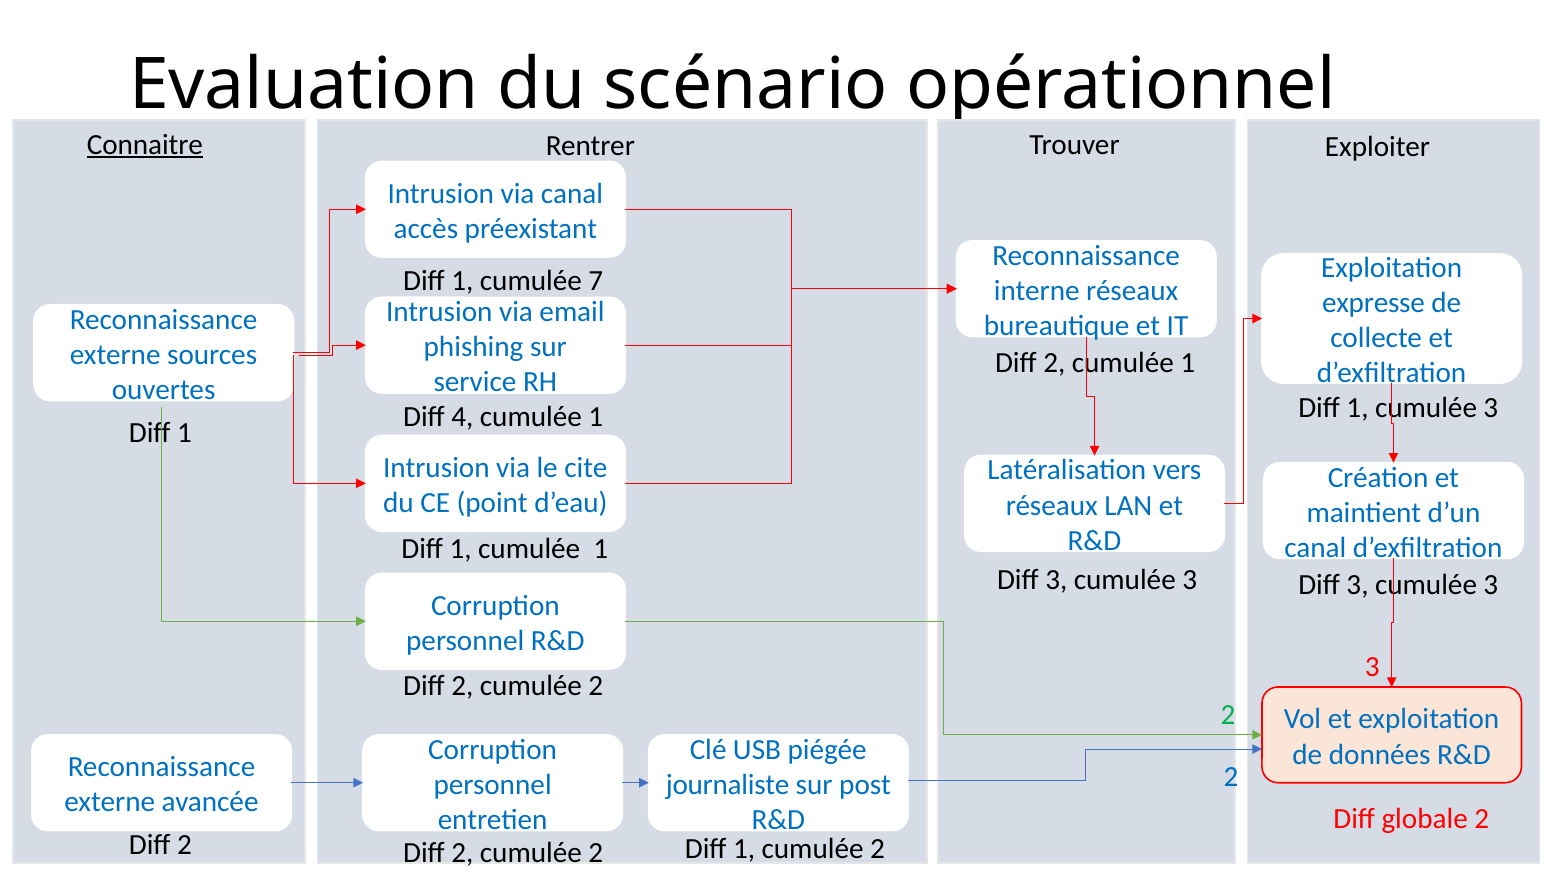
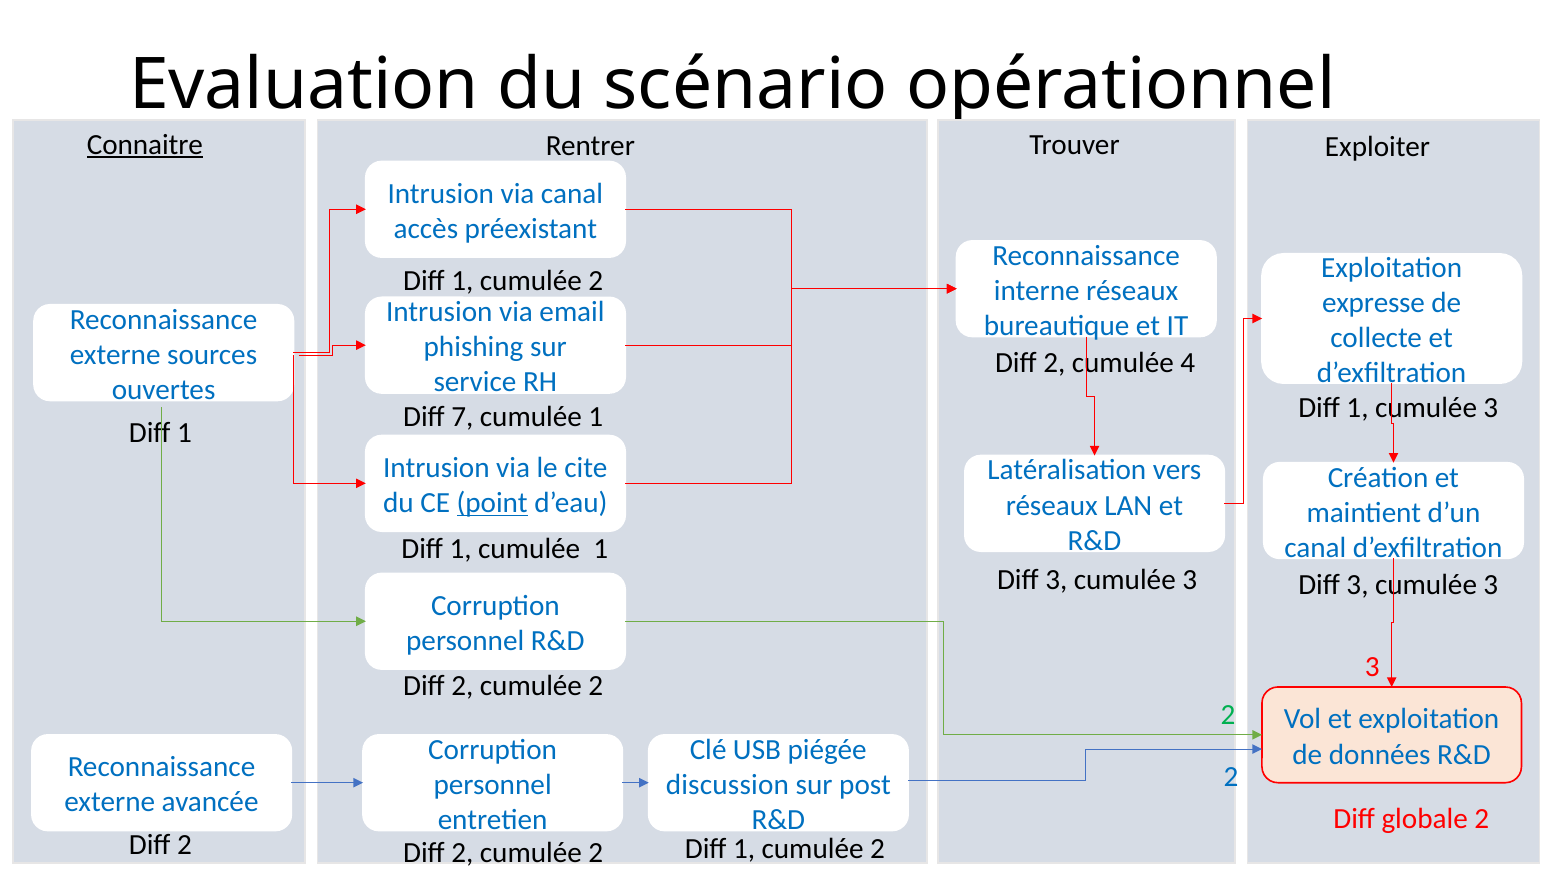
7: 7 -> 2 (596, 281)
2 cumulée 1: 1 -> 4 (1188, 363)
4: 4 -> 7 (462, 417)
point underline: none -> present (492, 503)
journaliste: journaliste -> discussion (727, 785)
